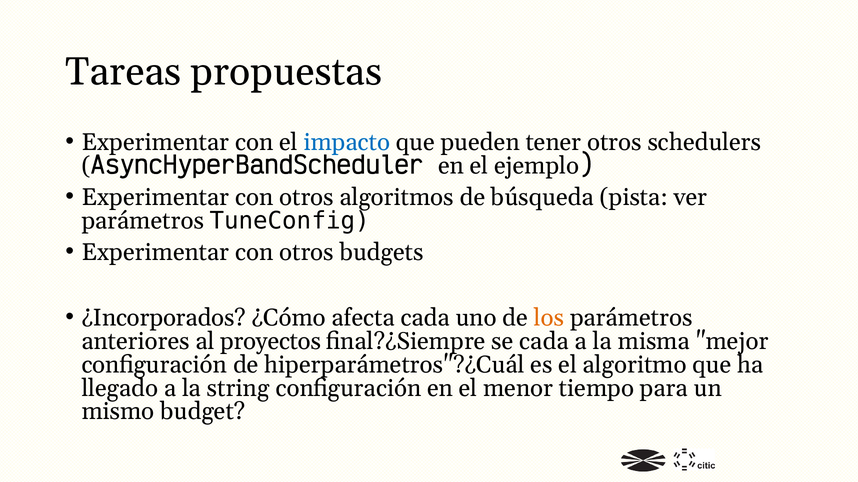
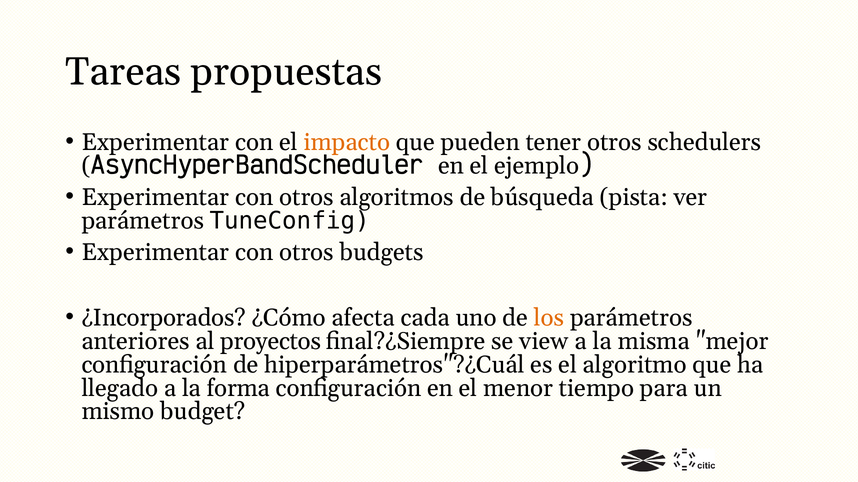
impacto colour: blue -> orange (347, 142)
se cada: cada -> view (544, 342)
string: string -> forma (238, 389)
